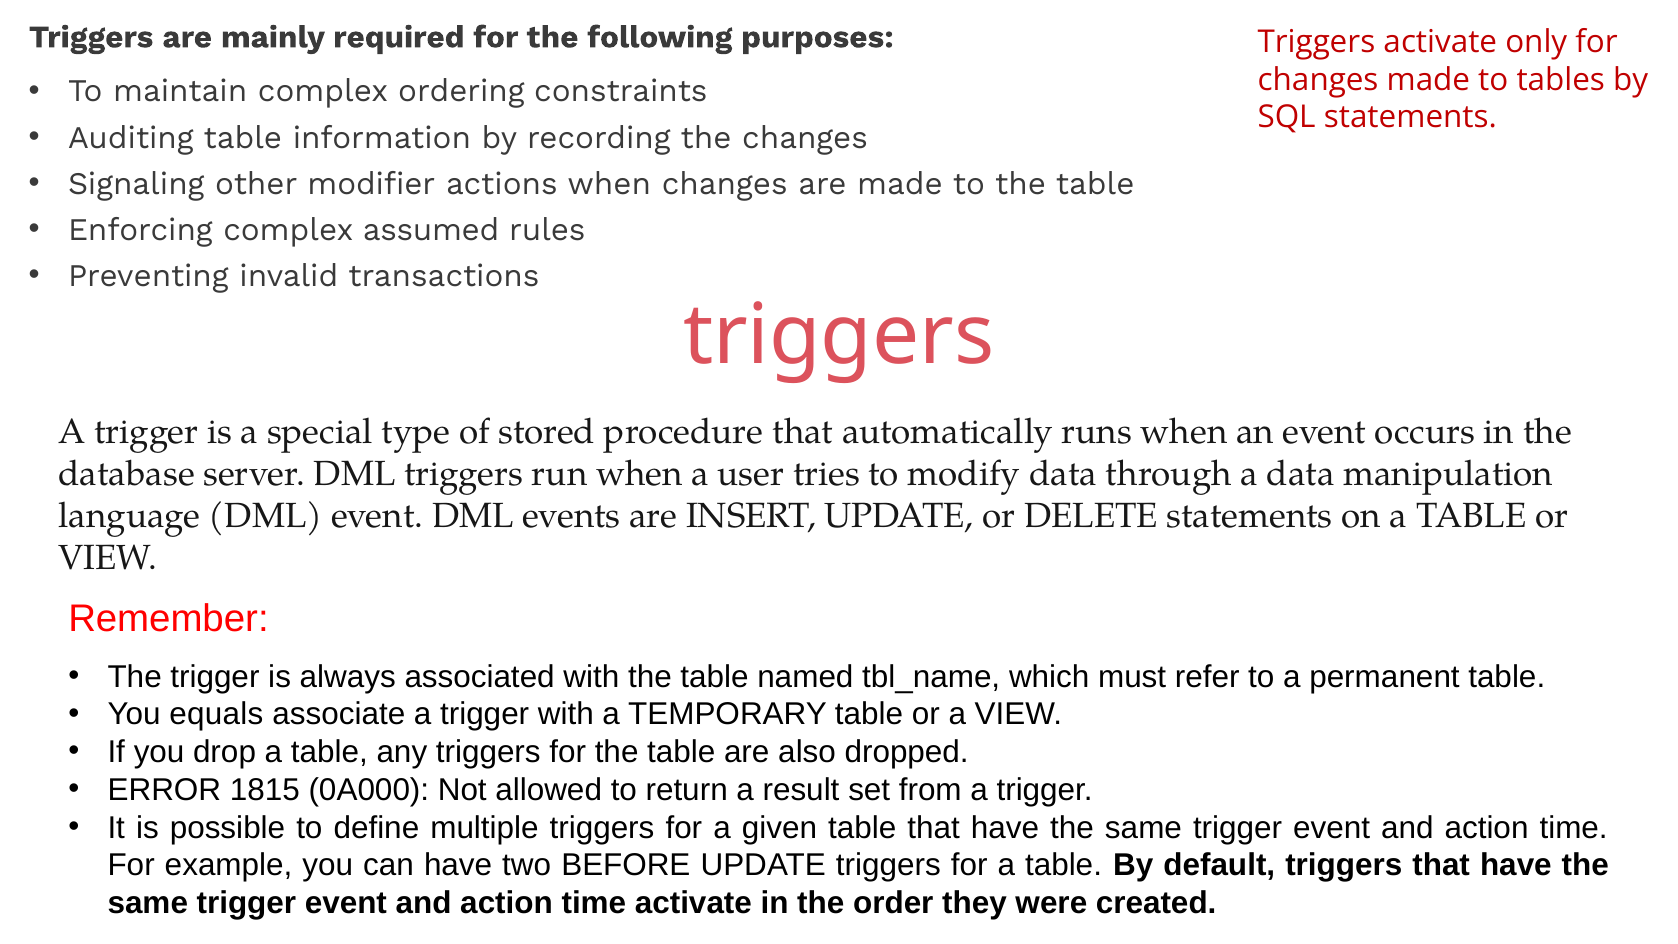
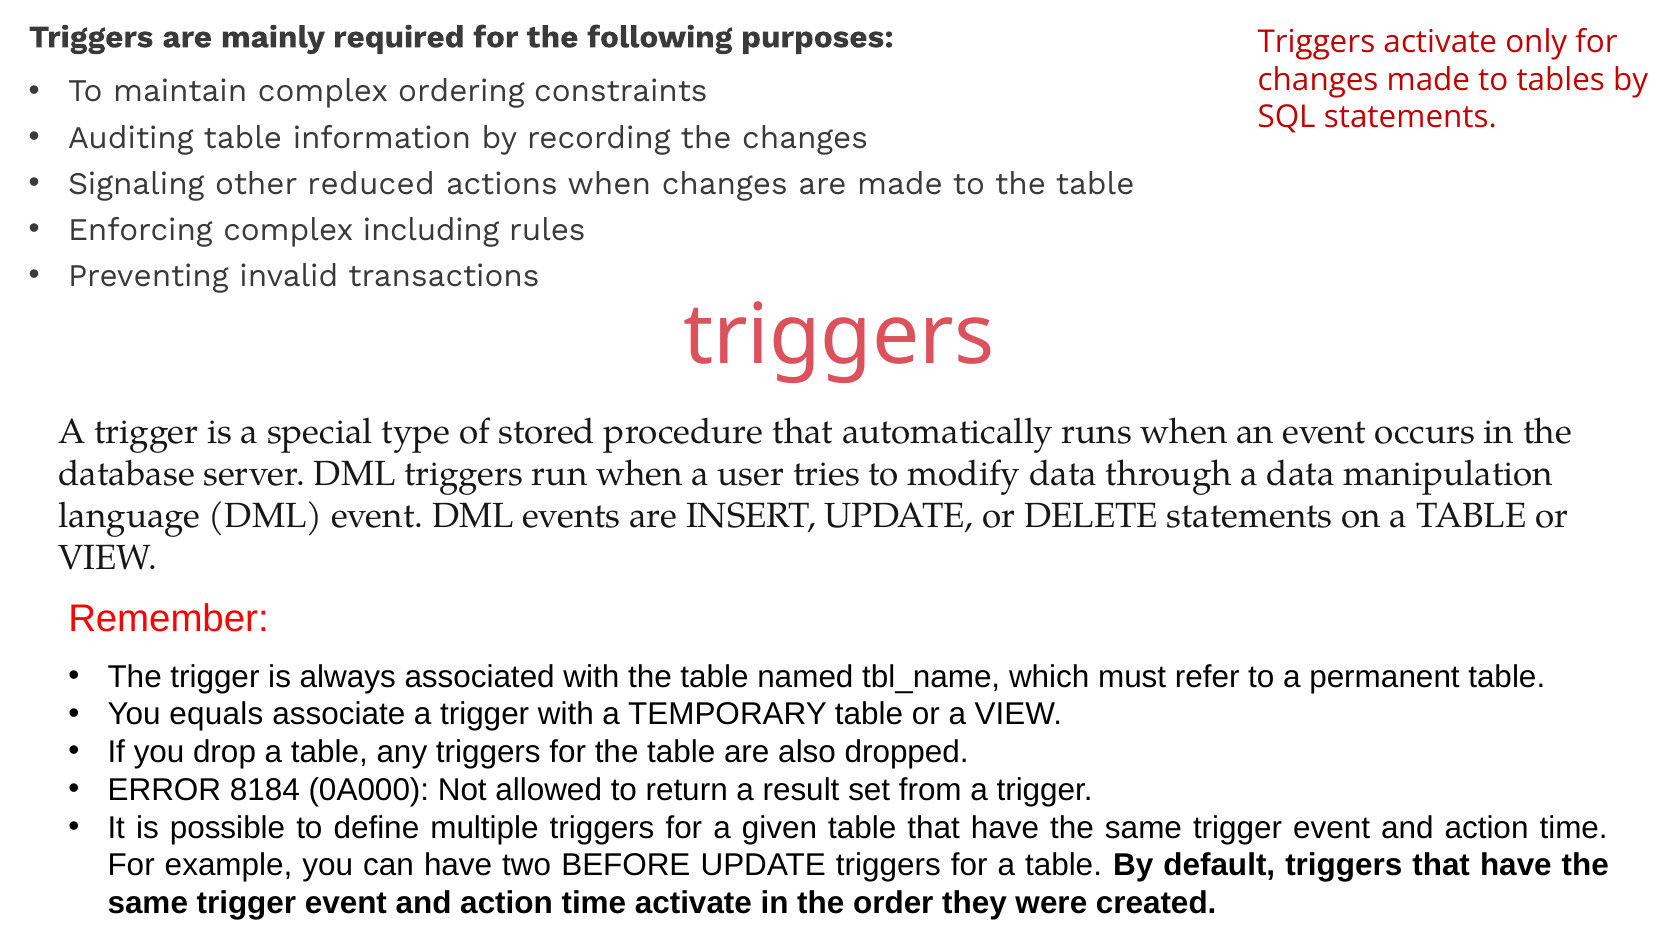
modifier: modifier -> reduced (371, 184)
assumed: assumed -> including (431, 230)
1815: 1815 -> 8184 (265, 790)
